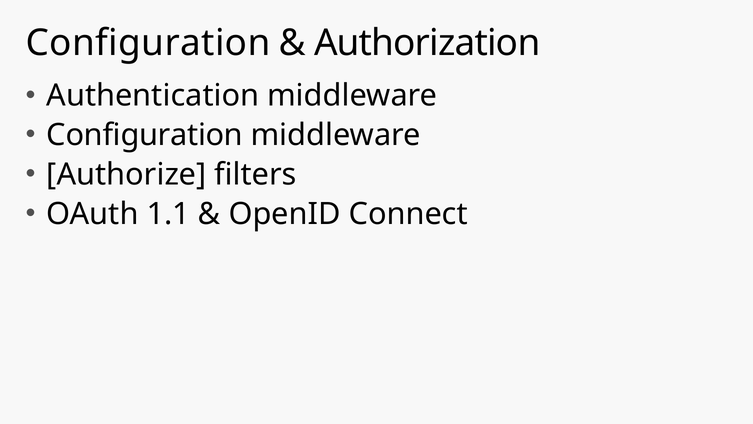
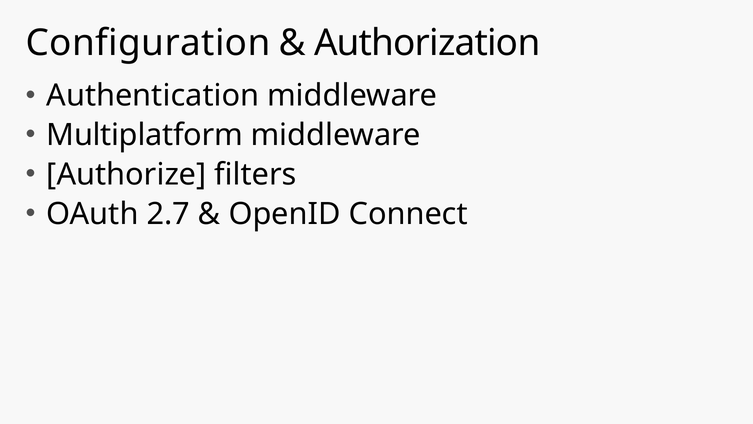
Configuration: Configuration -> Multiplatform (145, 135)
1.1: 1.1 -> 2.7 (168, 214)
